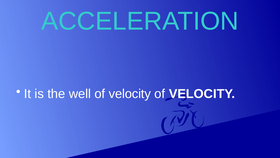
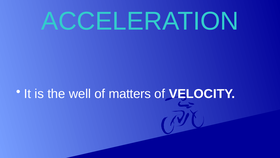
velocity: velocity -> matters (130, 94)
